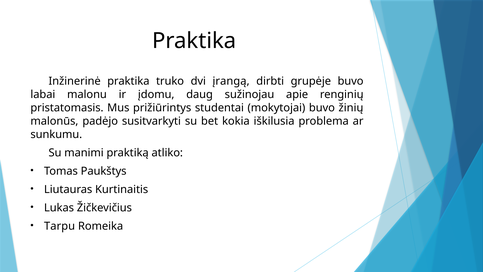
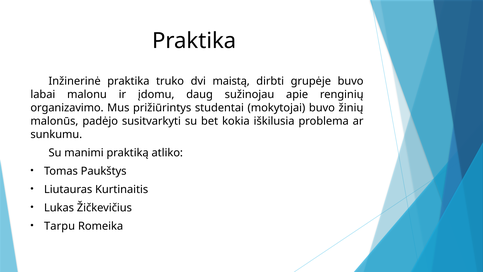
įrangą: įrangą -> maistą (231, 81)
pristatomasis: pristatomasis -> organizavimo (67, 108)
